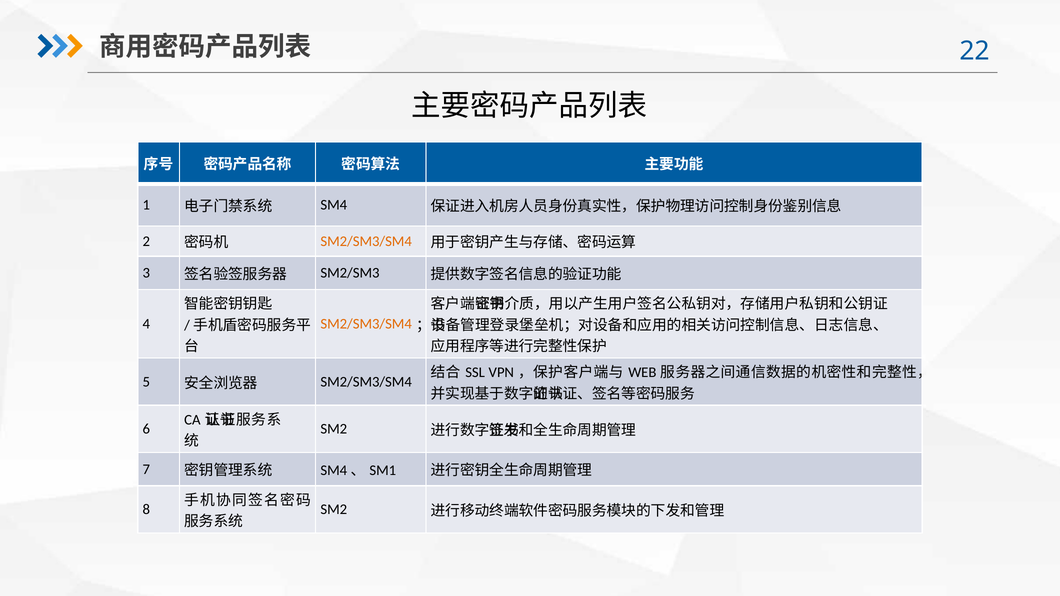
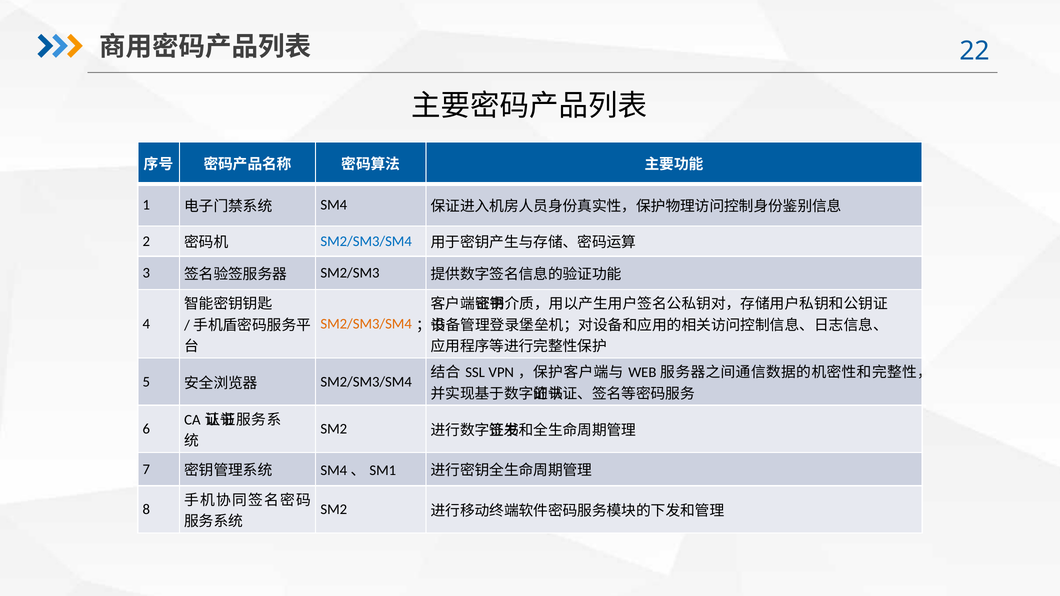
SM2/SM3/SM4 colour: orange -> blue (366, 241)
